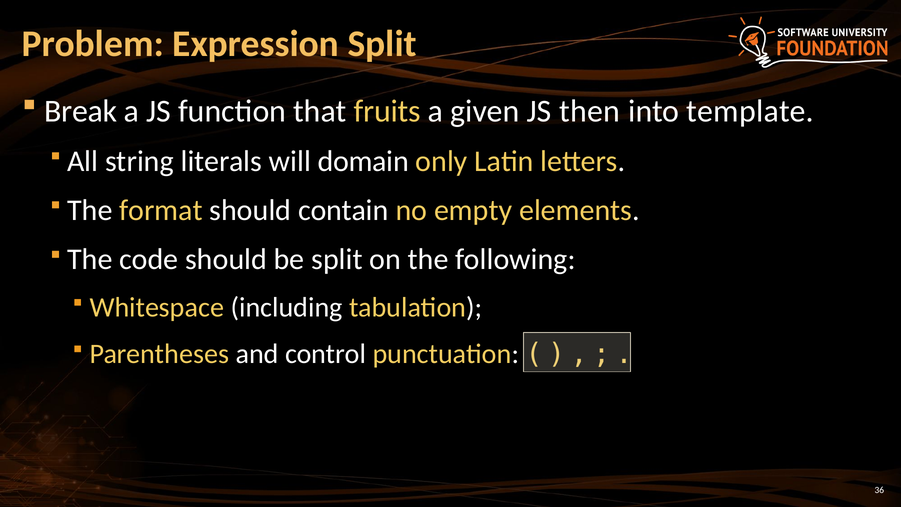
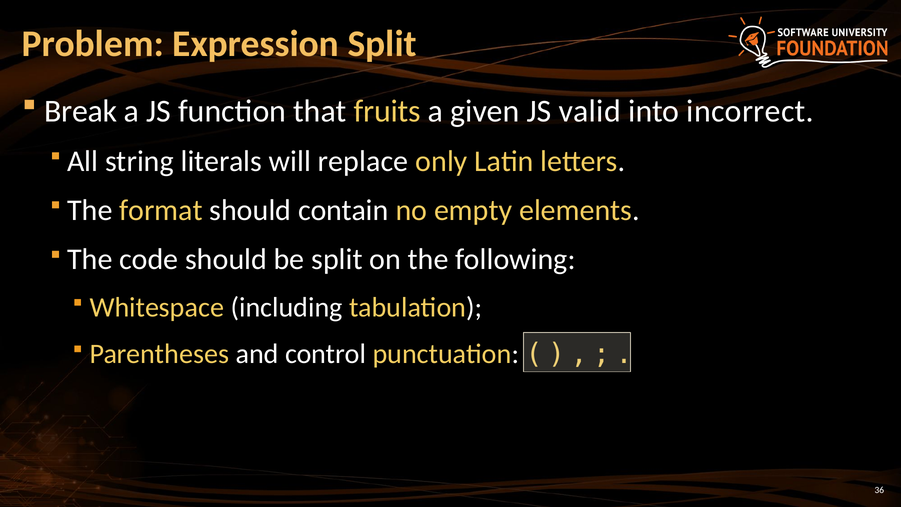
then: then -> valid (590, 111)
template: template -> incorrect (750, 111)
domain: domain -> replace (363, 161)
